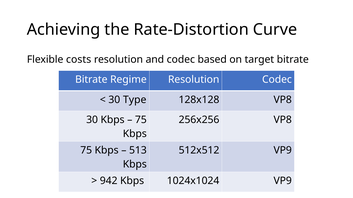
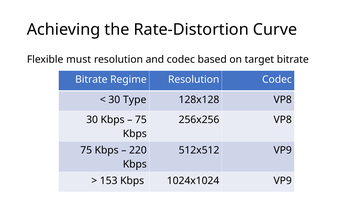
costs: costs -> must (79, 60)
513: 513 -> 220 (138, 151)
942: 942 -> 153 (109, 181)
